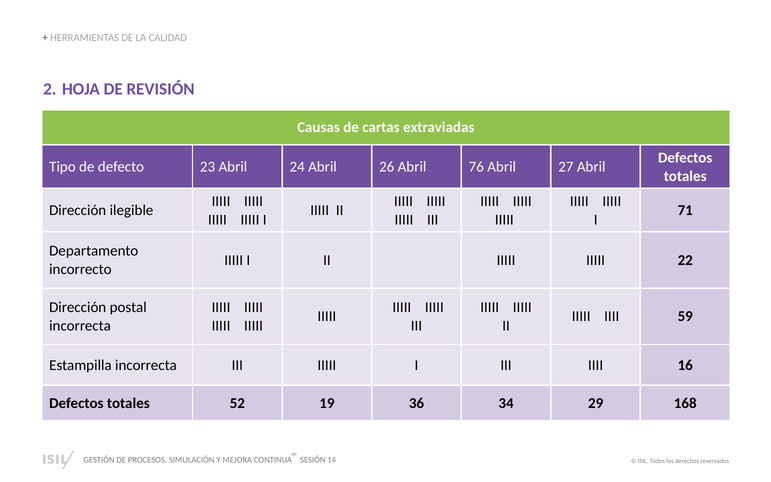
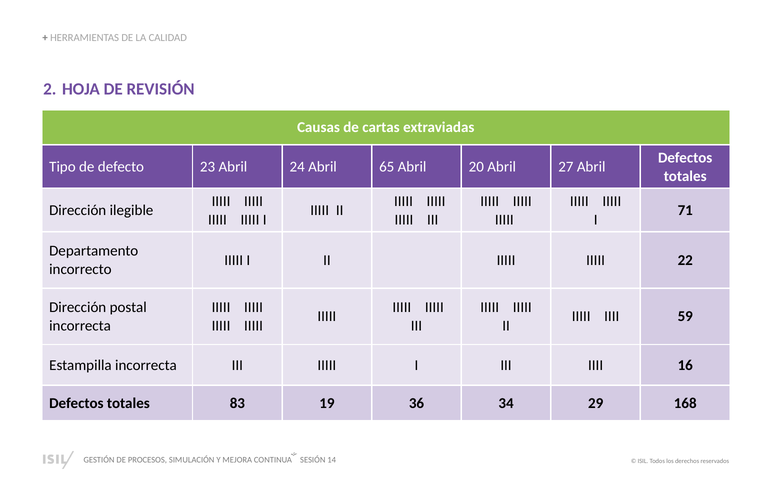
26: 26 -> 65 (387, 167)
76: 76 -> 20 (476, 167)
52: 52 -> 83 (237, 403)
